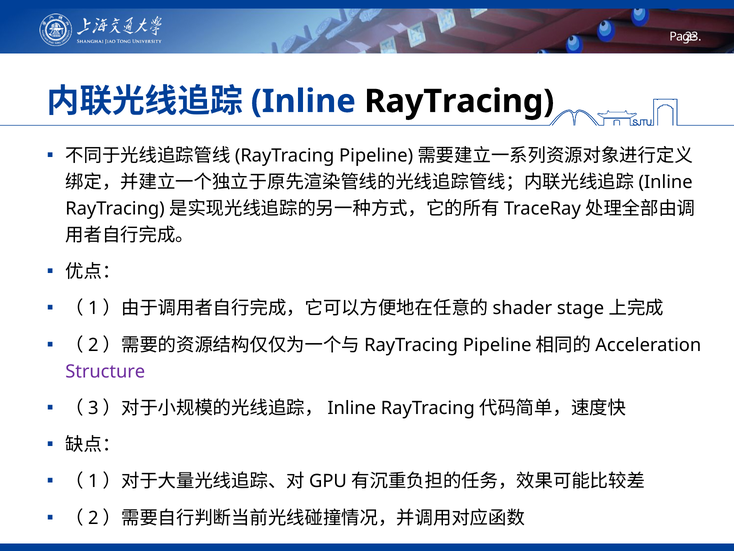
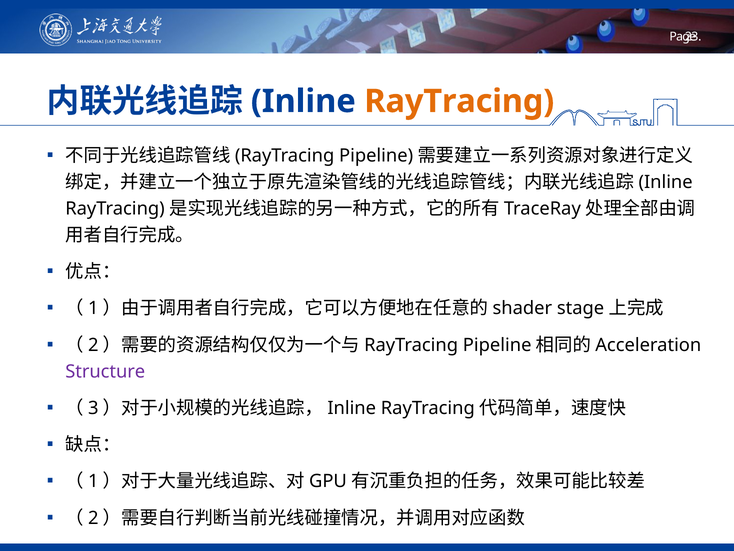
RayTracing colour: black -> orange (459, 101)
